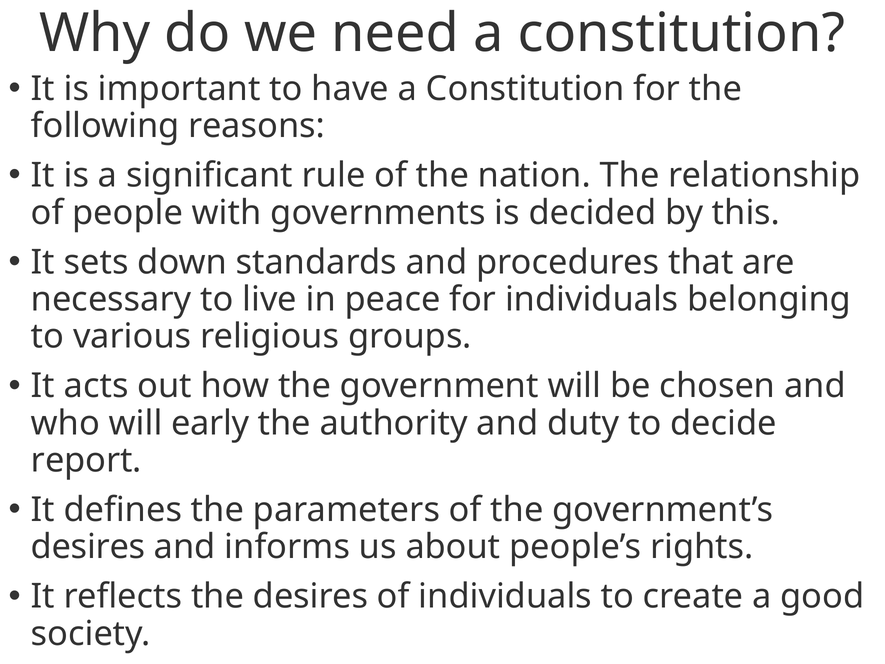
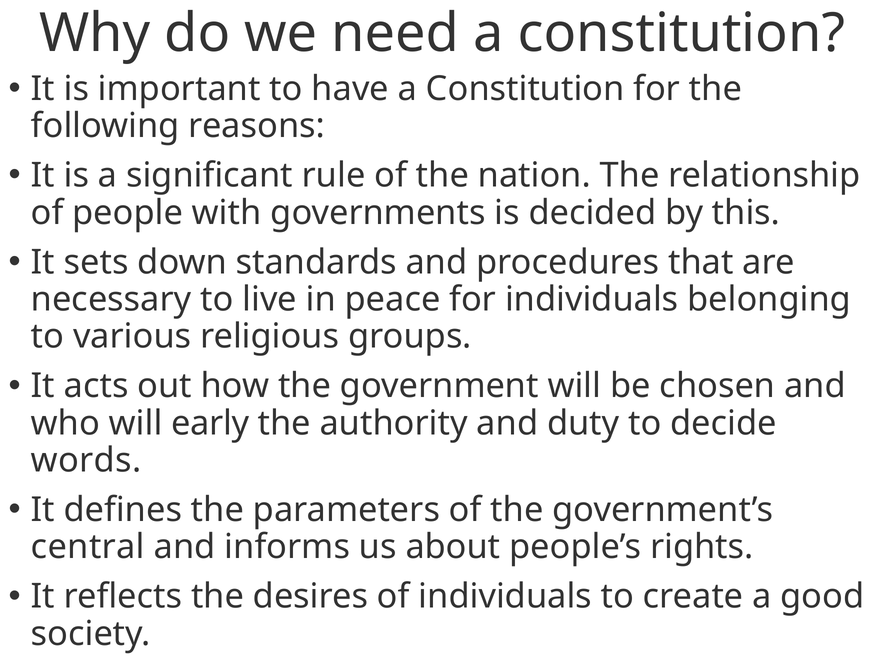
report: report -> words (86, 460)
desires: desires -> central (88, 547)
